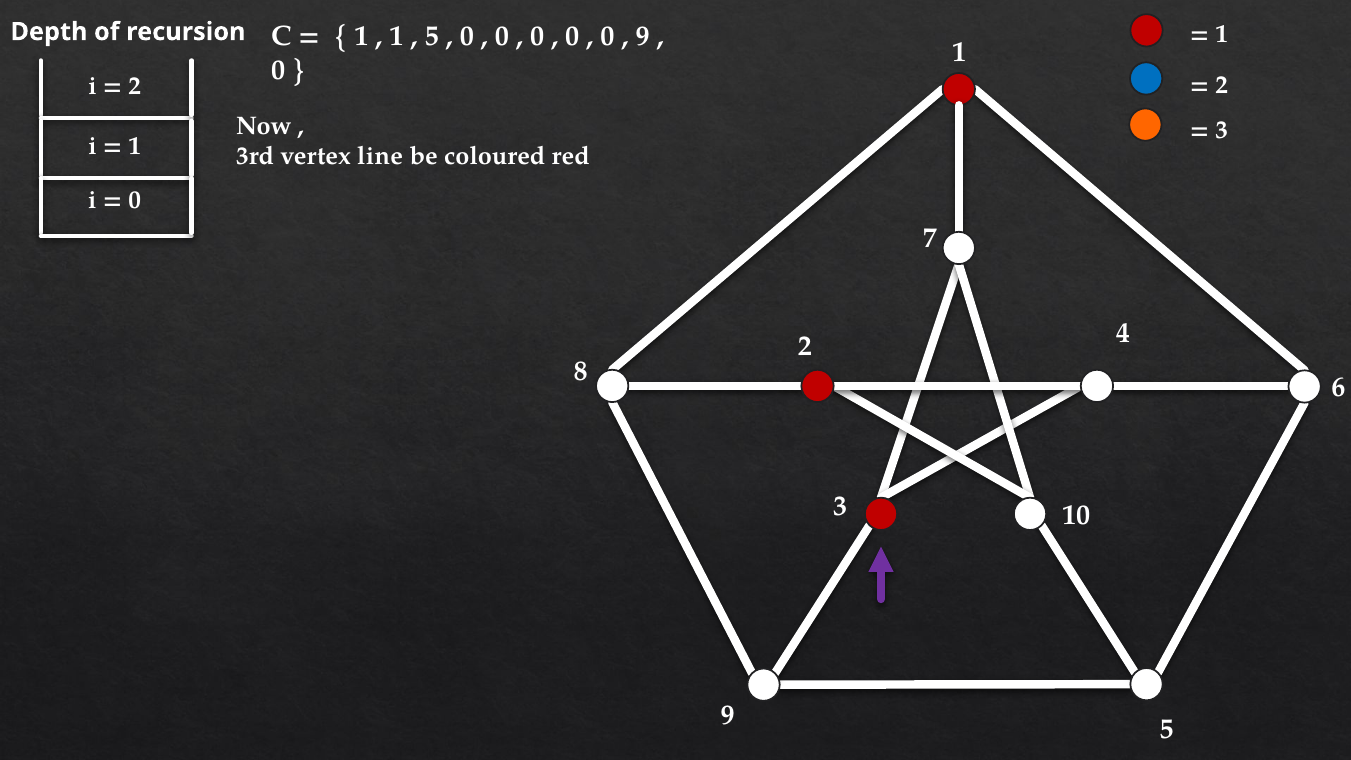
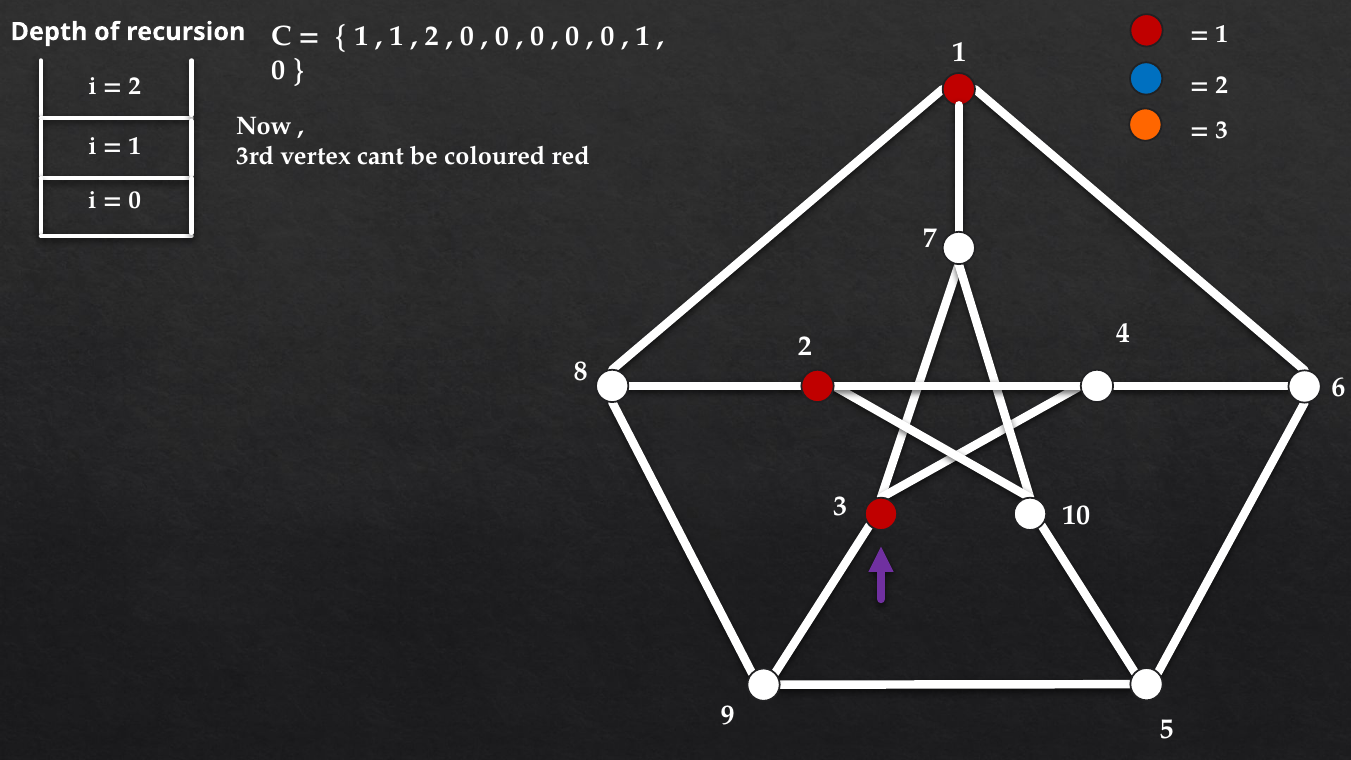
5: 5 -> 2 (432, 36)
9: 9 -> 1 (643, 36)
line: line -> cant (380, 156)
